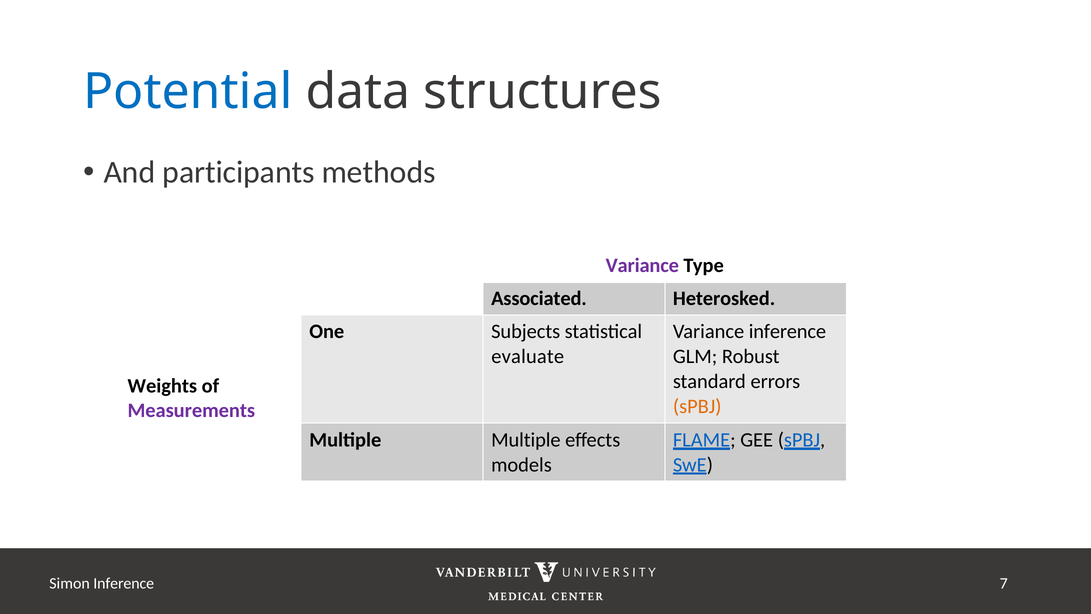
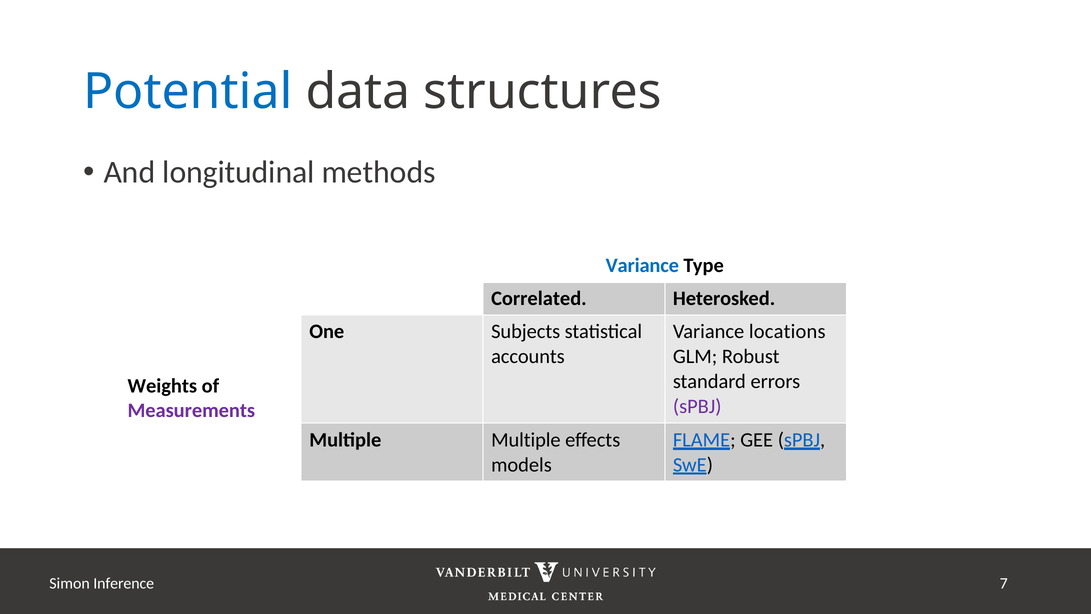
participants: participants -> longitudinal (239, 172)
Variance colour: purple -> blue (642, 265)
Associated: Associated -> Correlated (539, 298)
Variance inference: inference -> locations (787, 331)
evaluate: evaluate -> accounts (528, 356)
sPBJ colour: orange -> purple (697, 406)
